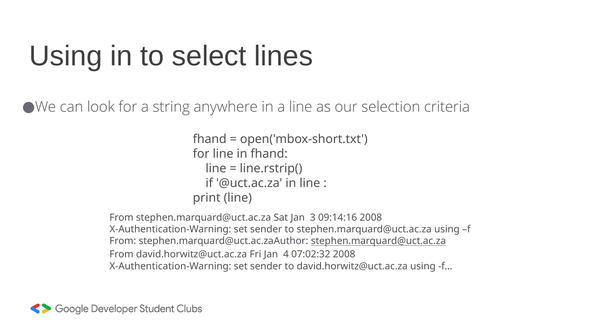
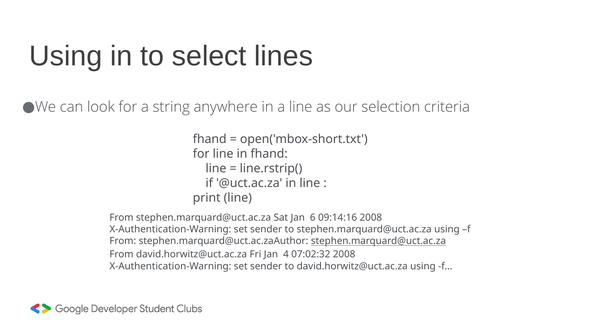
3: 3 -> 6 (313, 218)
